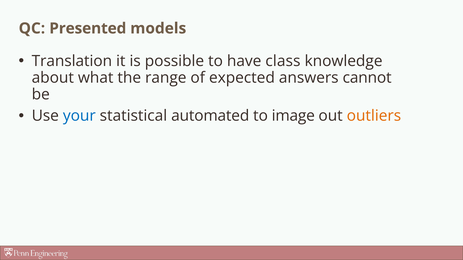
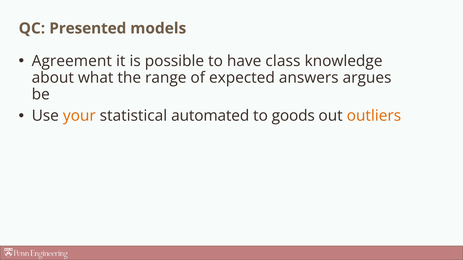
Translation: Translation -> Agreement (72, 61)
cannot: cannot -> argues (367, 78)
your colour: blue -> orange (79, 116)
image: image -> goods (293, 116)
